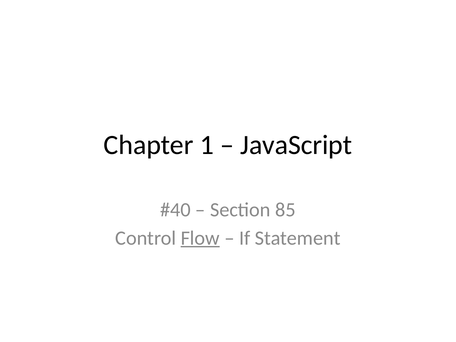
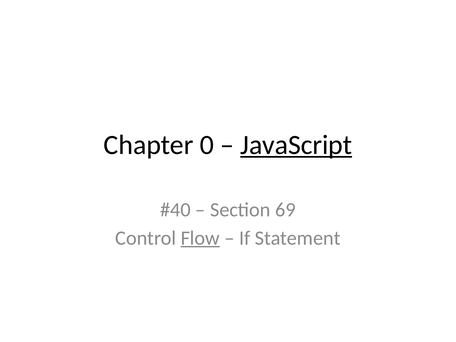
1: 1 -> 0 (207, 145)
JavaScript underline: none -> present (296, 145)
85: 85 -> 69 (285, 210)
